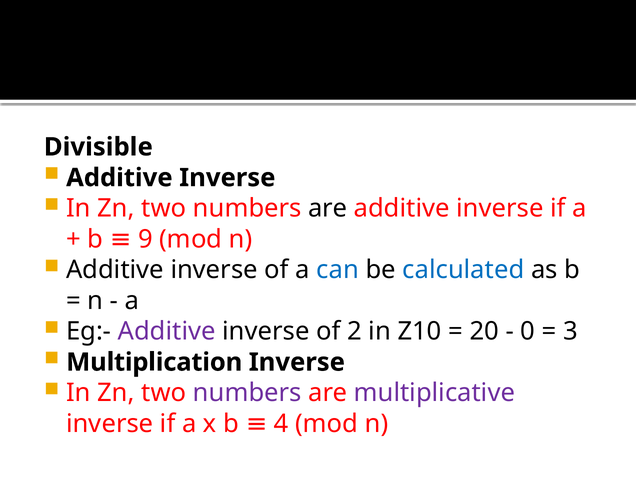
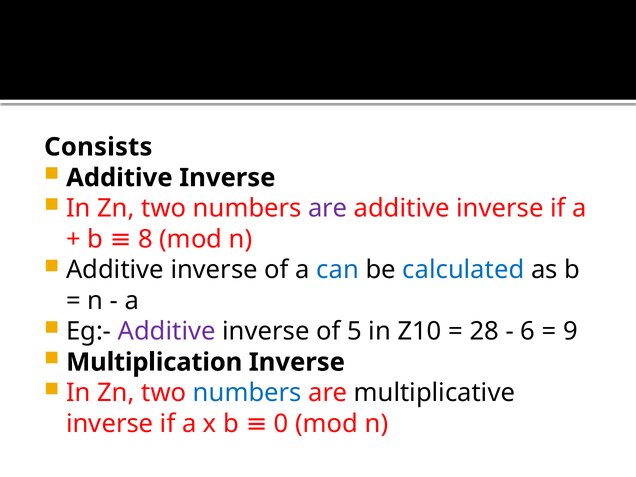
Divisible: Divisible -> Consists (98, 147)
are colour: black -> purple (328, 208)
9: 9 -> 8 (145, 239)
2: 2 -> 5 (354, 331)
20: 20 -> 28 (484, 331)
0: 0 -> 6 (528, 331)
3: 3 -> 9 (570, 331)
numbers colour: purple -> blue (247, 393)
multiplicative colour: purple -> black (434, 393)
4: 4 -> 0 (281, 424)
